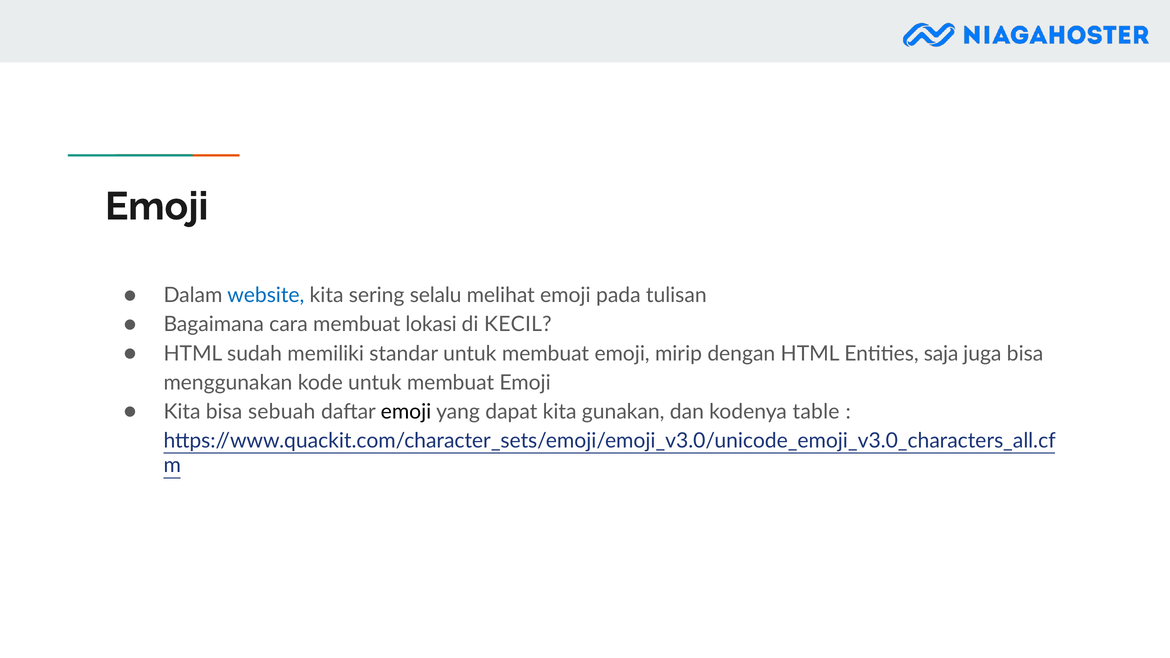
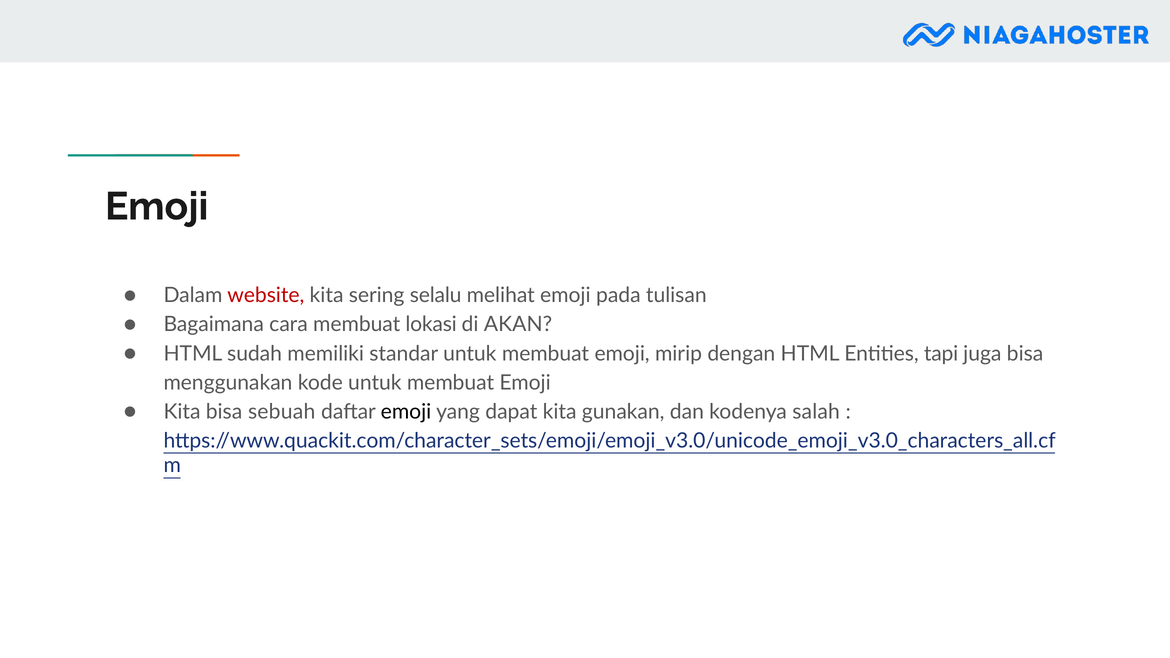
website colour: blue -> red (266, 296)
KECIL: KECIL -> AKAN (518, 325)
saja: saja -> tapi (941, 354)
table: table -> salah (816, 412)
